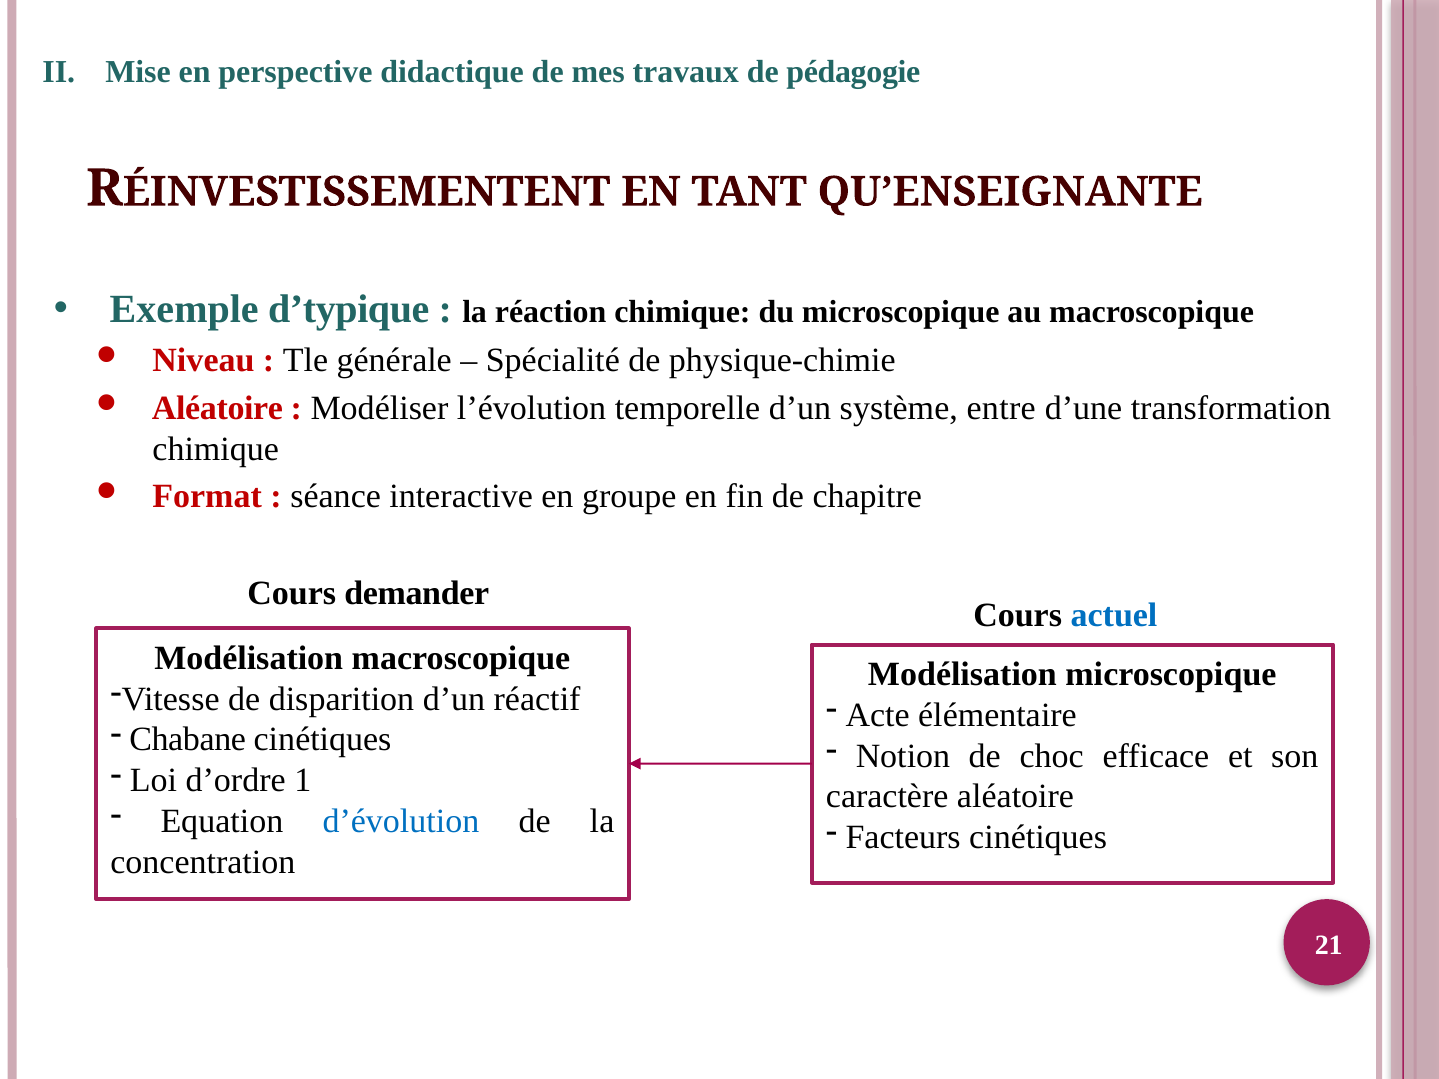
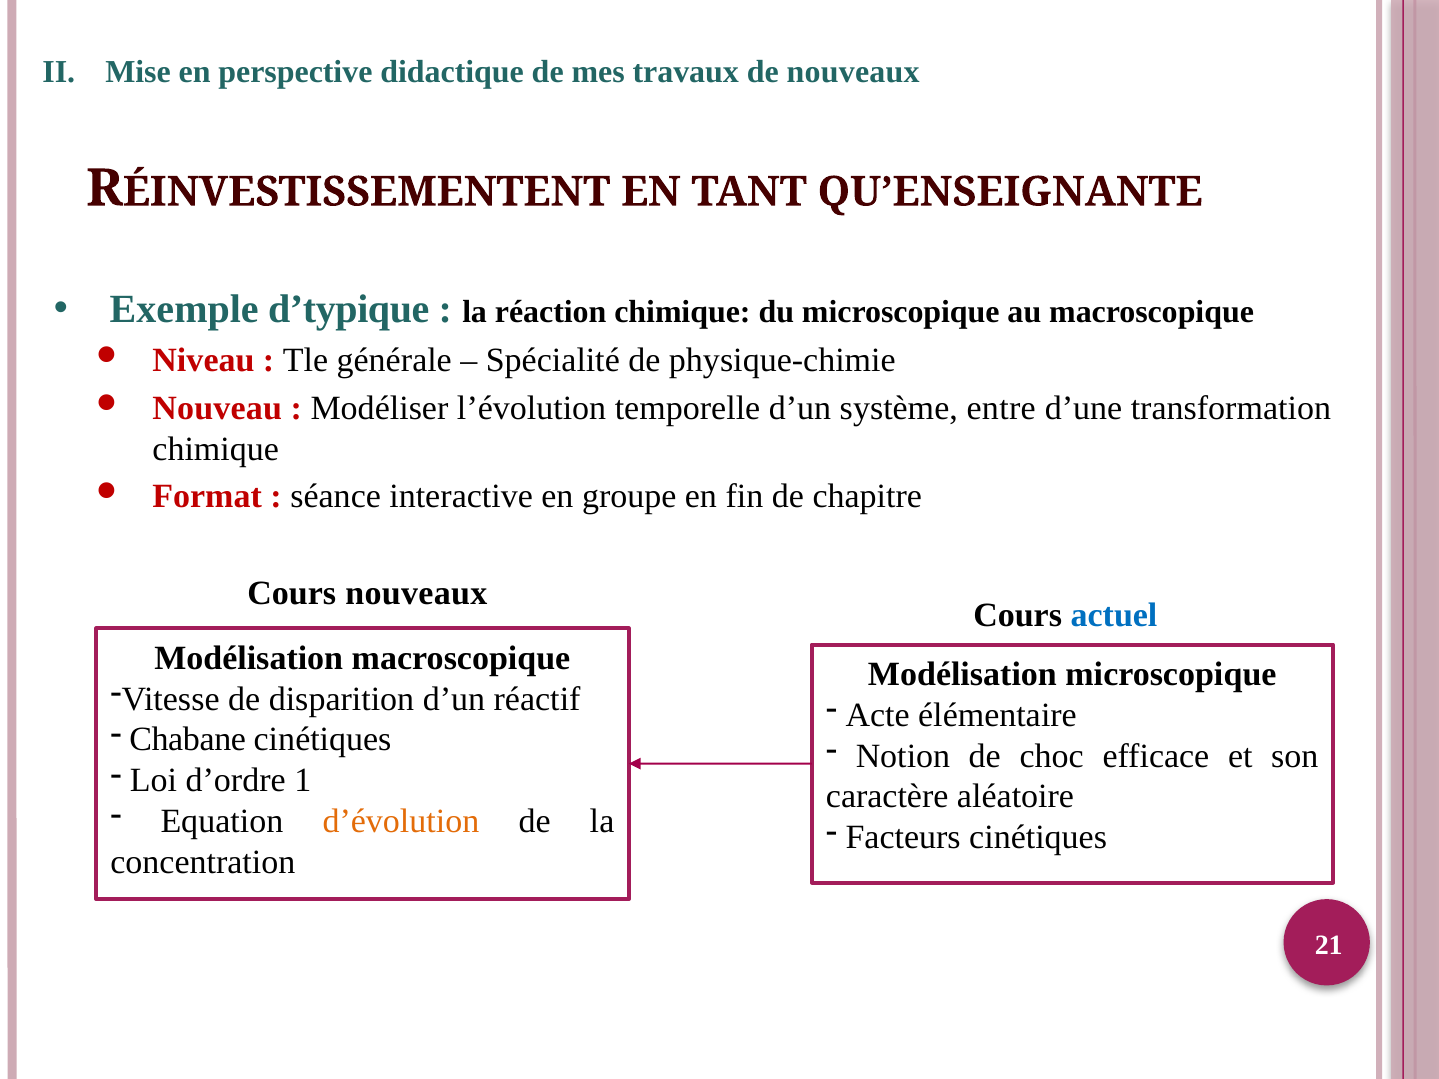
de pédagogie: pédagogie -> nouveaux (853, 72)
Aléatoire: Aléatoire -> Nouveau (217, 408)
Cours demander: demander -> nouveaux (416, 593)
d’évolution colour: blue -> orange (401, 821)
